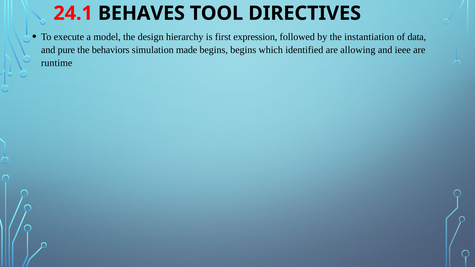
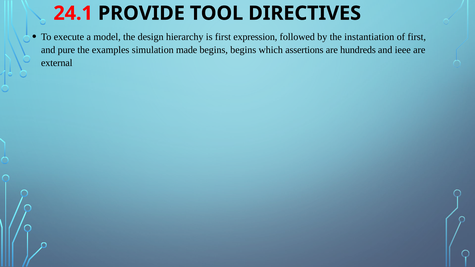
BEHAVES: BEHAVES -> PROVIDE (141, 13)
of data: data -> first (417, 37)
behaviors: behaviors -> examples (111, 50)
identified: identified -> assertions (304, 50)
allowing: allowing -> hundreds (358, 50)
runtime: runtime -> external (57, 63)
